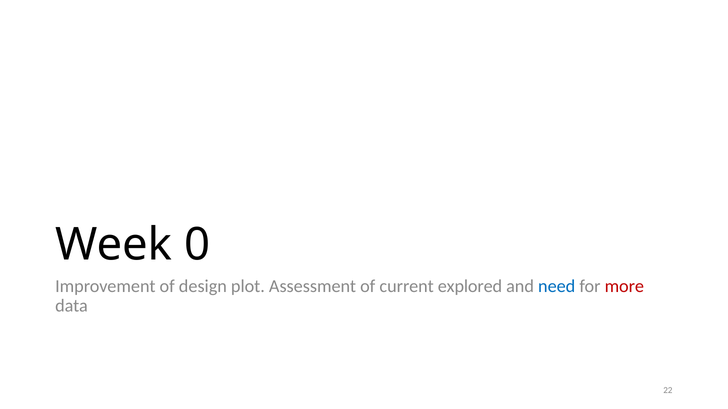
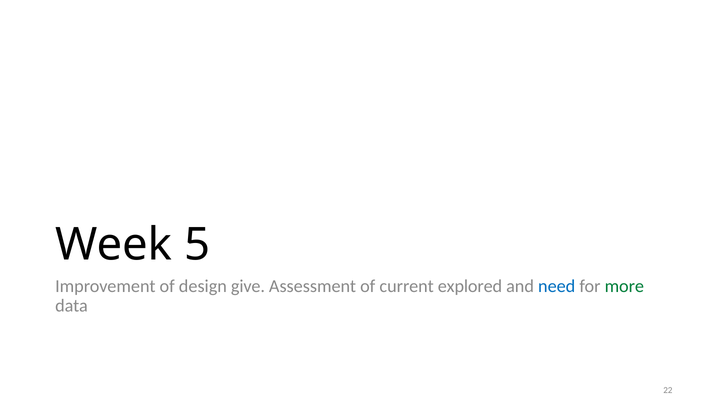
0: 0 -> 5 (197, 245)
plot: plot -> give (248, 287)
more colour: red -> green (624, 287)
